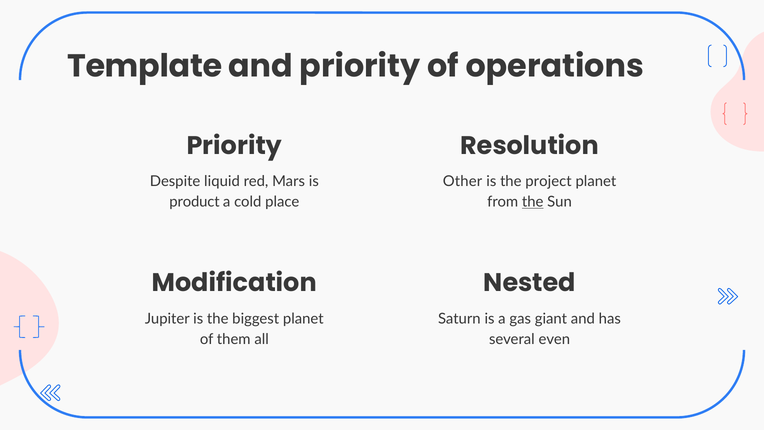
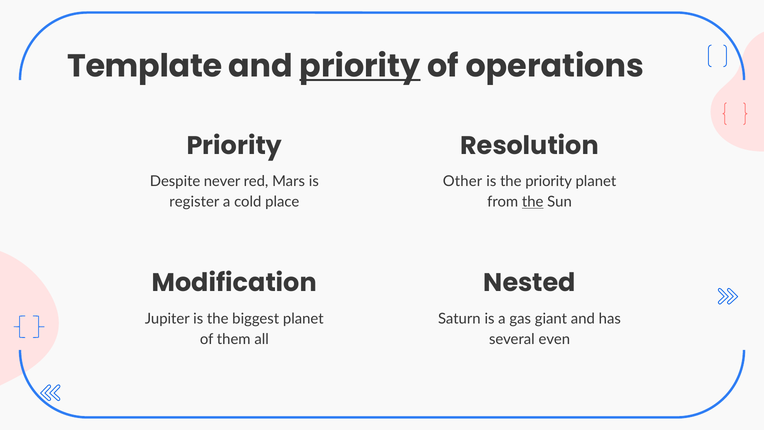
priority underline: none -> present (360, 66)
liquid: liquid -> never (222, 181)
the project: project -> priority (549, 181)
product: product -> register (194, 202)
